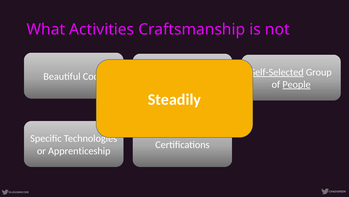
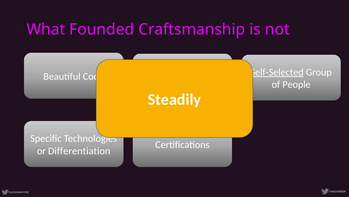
Activities: Activities -> Founded (102, 29)
People underline: present -> none (297, 84)
Apprenticeship: Apprenticeship -> Differentiation (79, 150)
